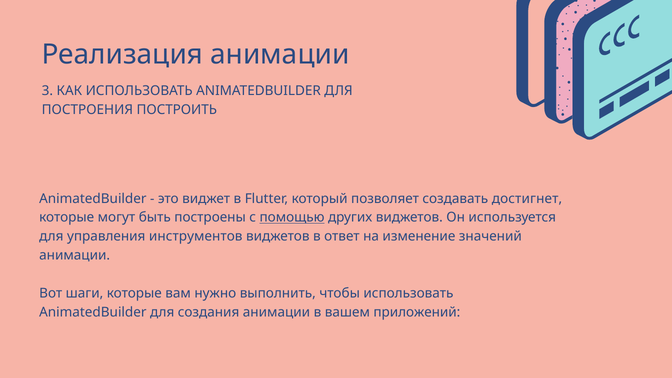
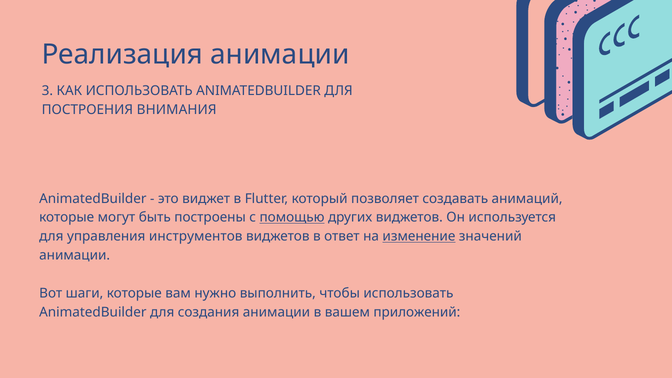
ПОСТРОИТЬ: ПОСТРОИТЬ -> ВНИМАНИЯ (177, 110)
достигнет: достигнет -> анимаций (527, 199)
изменение underline: none -> present (419, 236)
